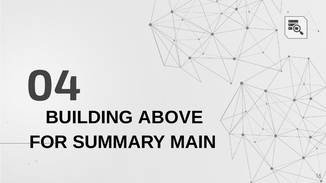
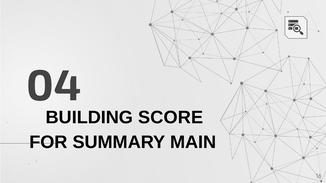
ABOVE: ABOVE -> SCORE (171, 118)
